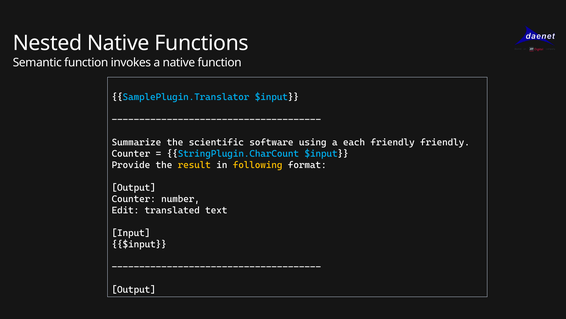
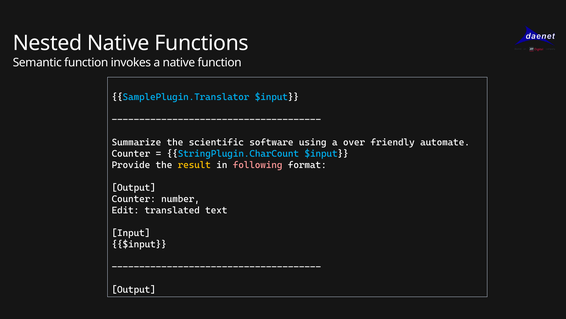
each: each -> over (354, 142)
friendly friendly: friendly -> automate (445, 142)
following colour: yellow -> pink (258, 165)
